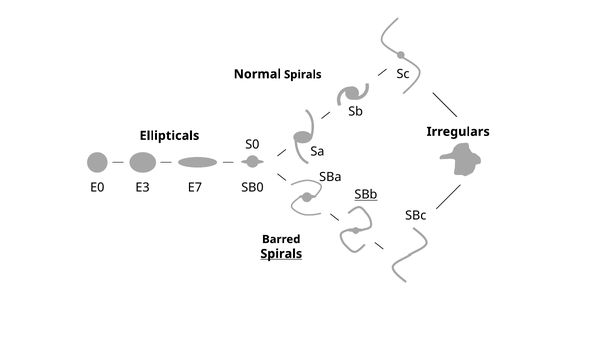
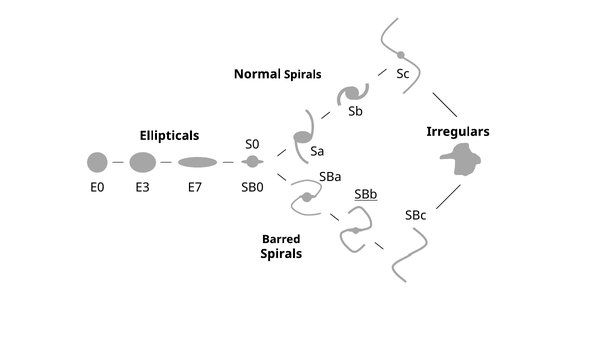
Spirals underline: present -> none (281, 254)
